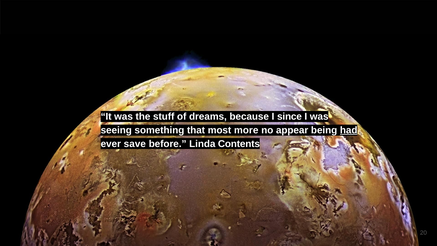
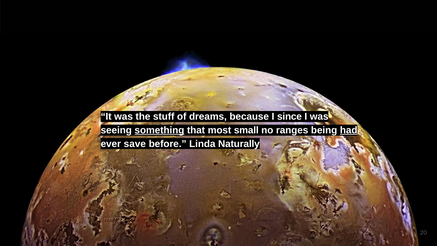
something underline: none -> present (159, 130)
more: more -> small (246, 130)
appear: appear -> ranges (292, 130)
Contents: Contents -> Naturally (239, 144)
